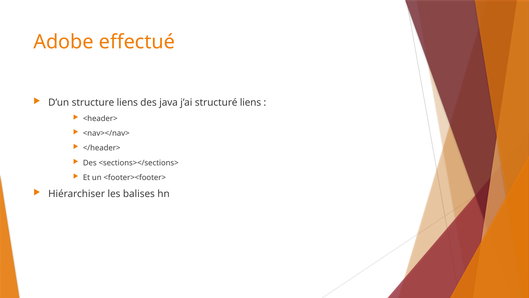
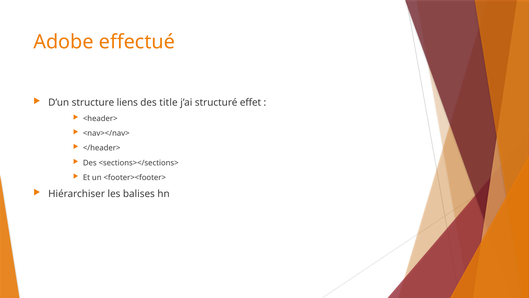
java: java -> title (168, 102)
structuré liens: liens -> effet (251, 102)
